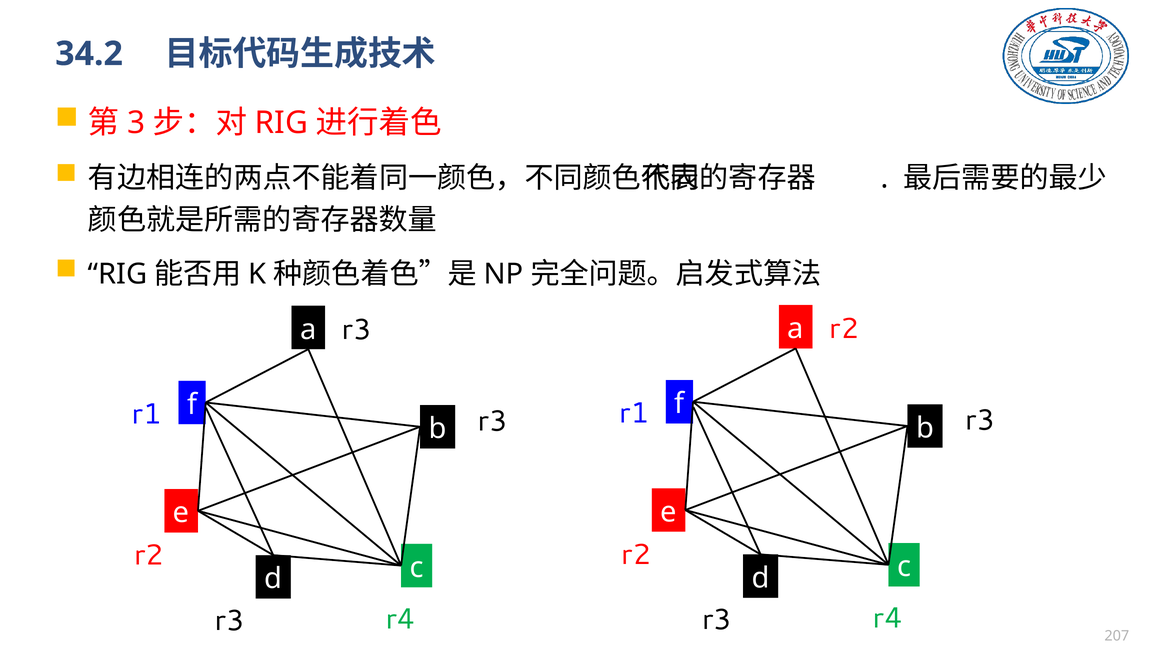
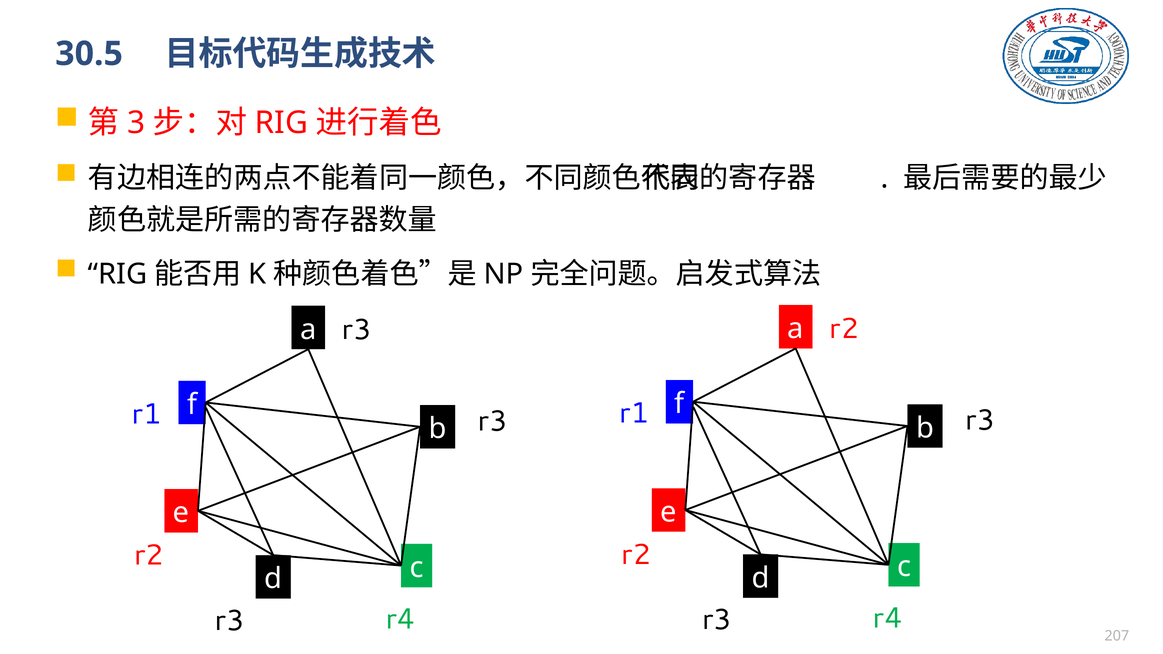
34.2: 34.2 -> 30.5 (89, 54)
